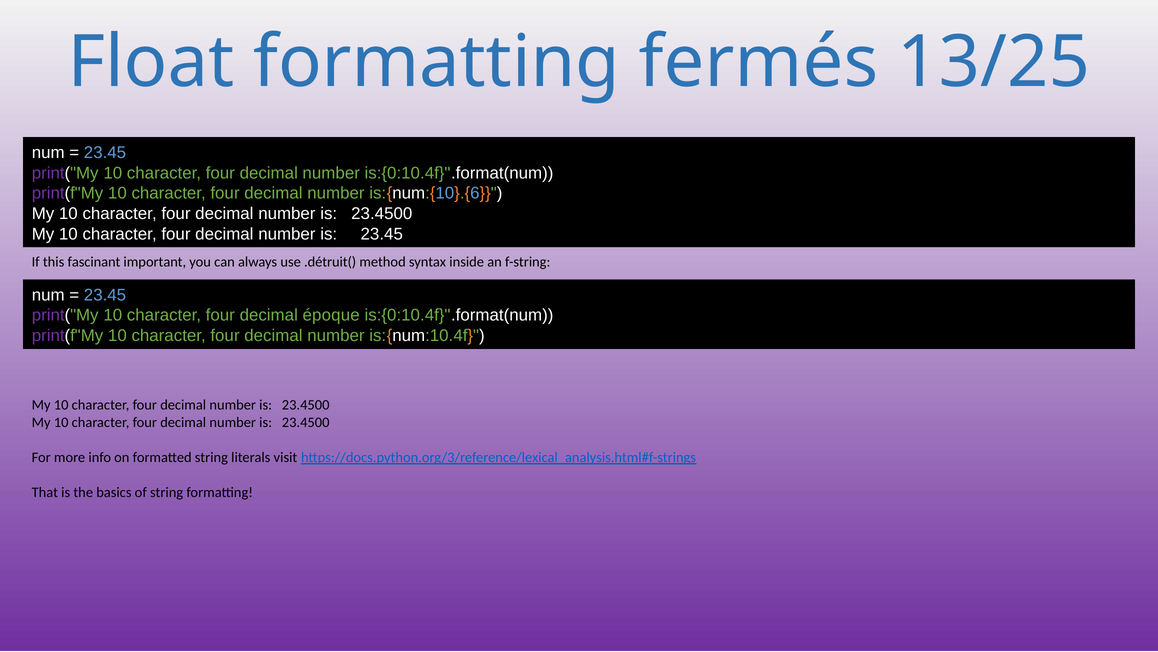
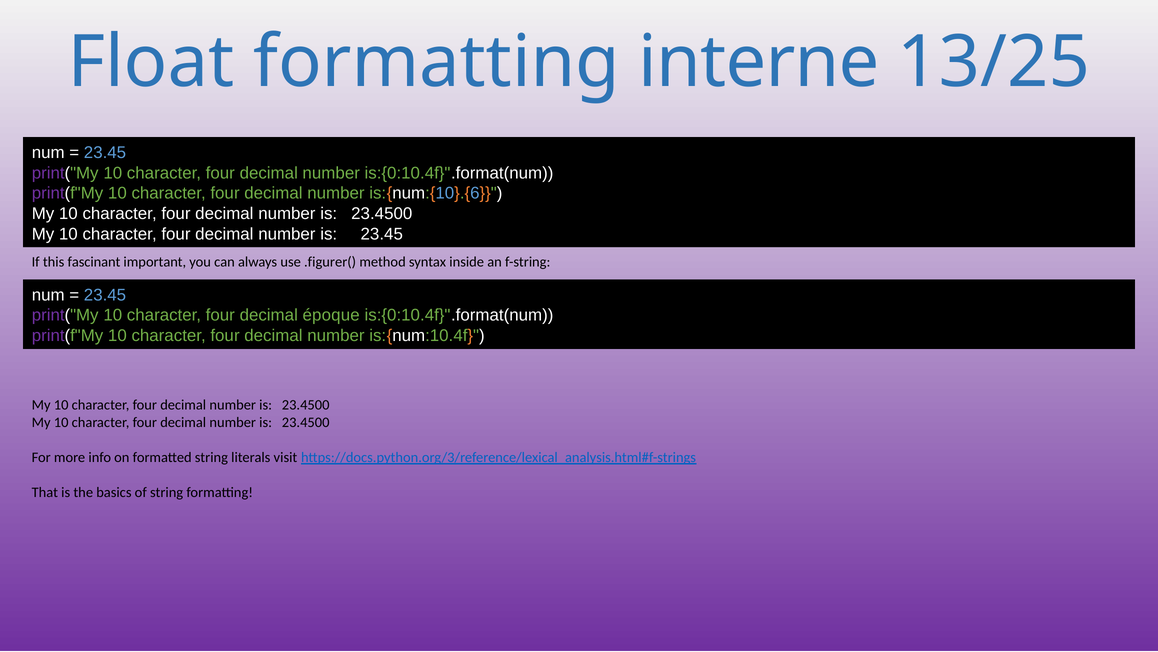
fermés: fermés -> interne (759, 62)
.détruit(: .détruit( -> .figurer( (330, 262)
